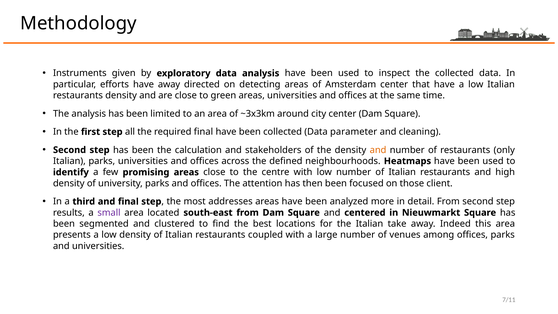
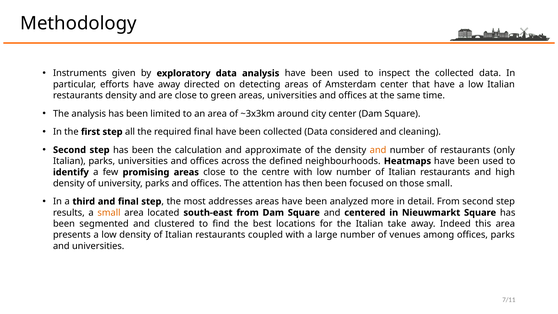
parameter: parameter -> considered (354, 132)
stakeholders: stakeholders -> approximate (273, 150)
those client: client -> small (440, 183)
small colour: purple -> orange (109, 213)
